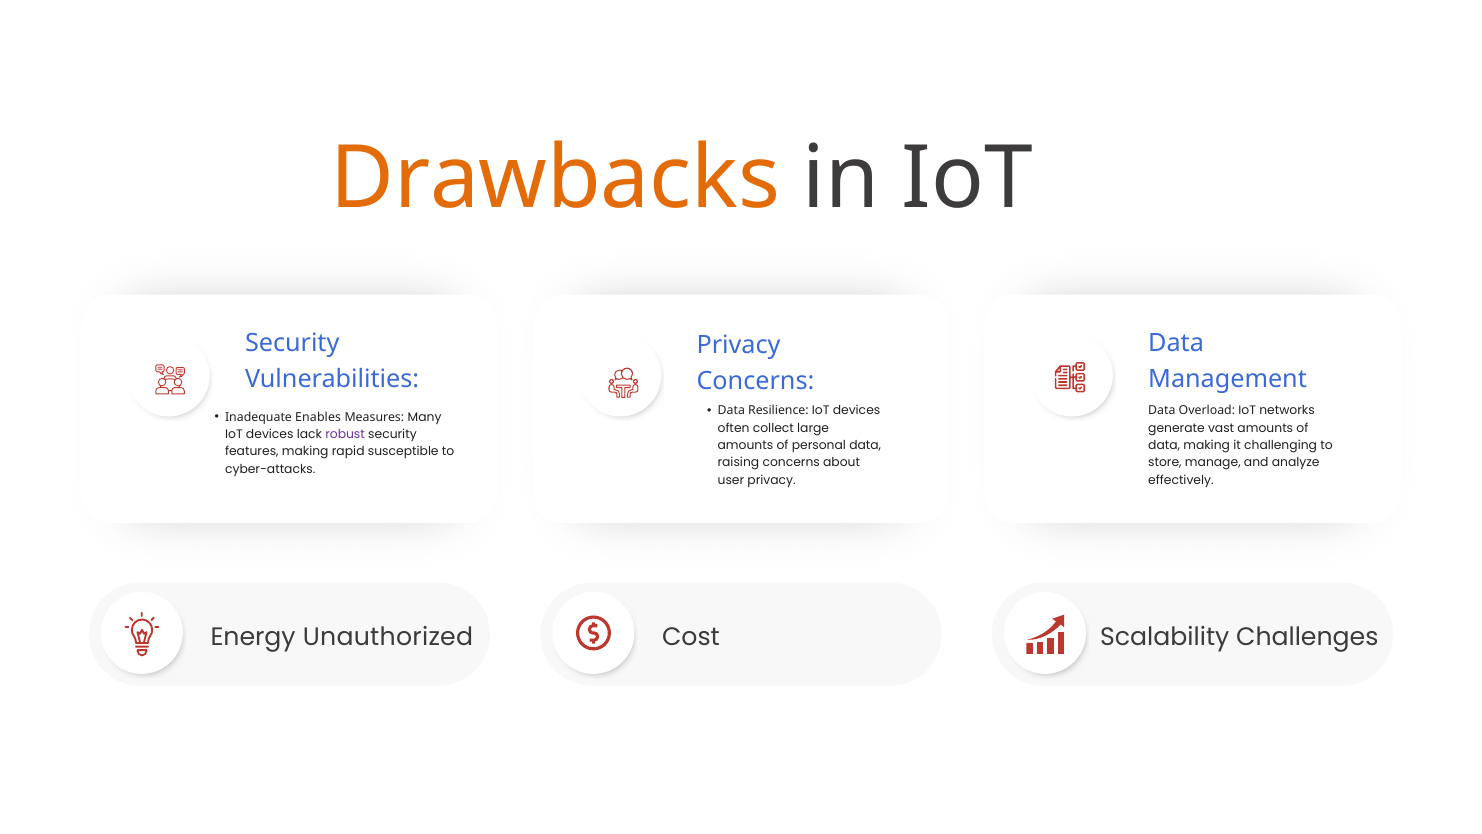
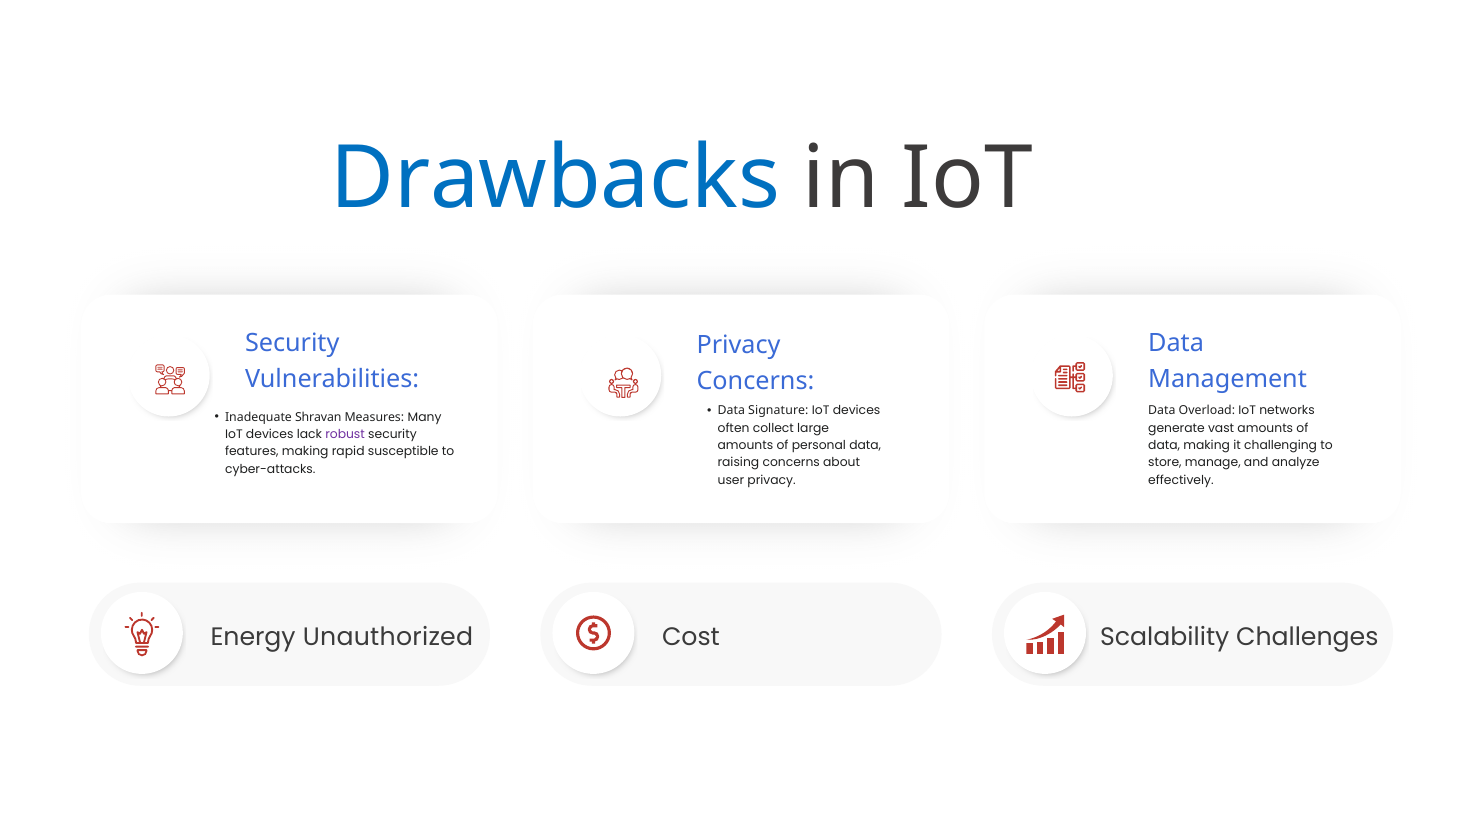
Drawbacks colour: orange -> blue (555, 178)
Resilience: Resilience -> Signature (778, 411)
Enables: Enables -> Shravan (318, 417)
